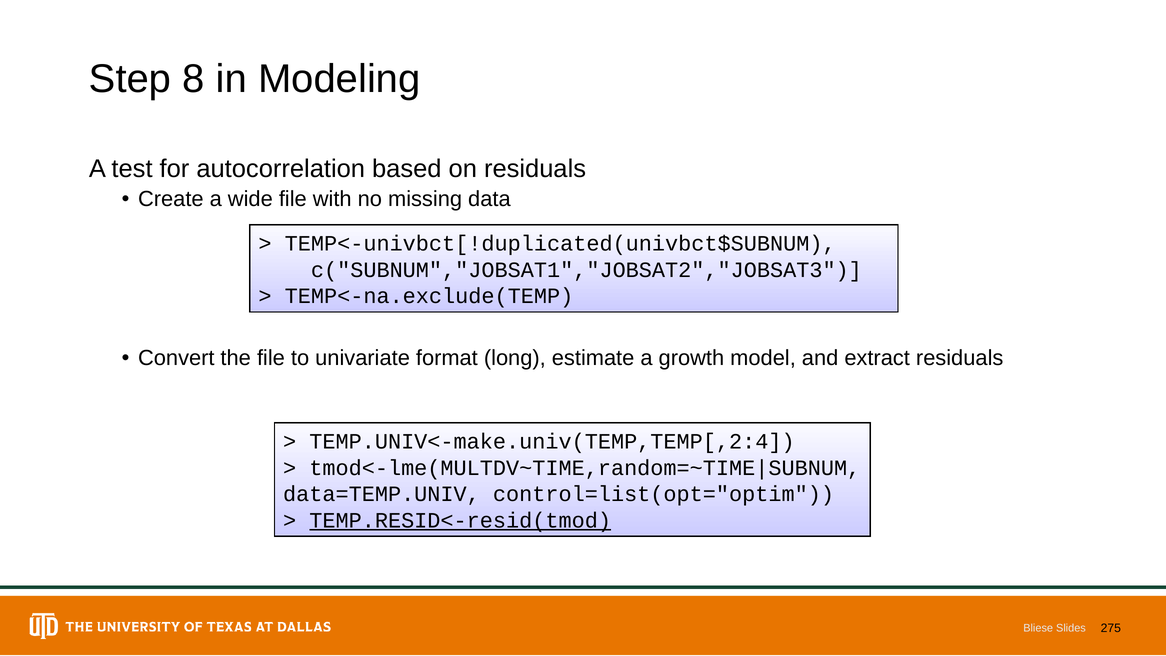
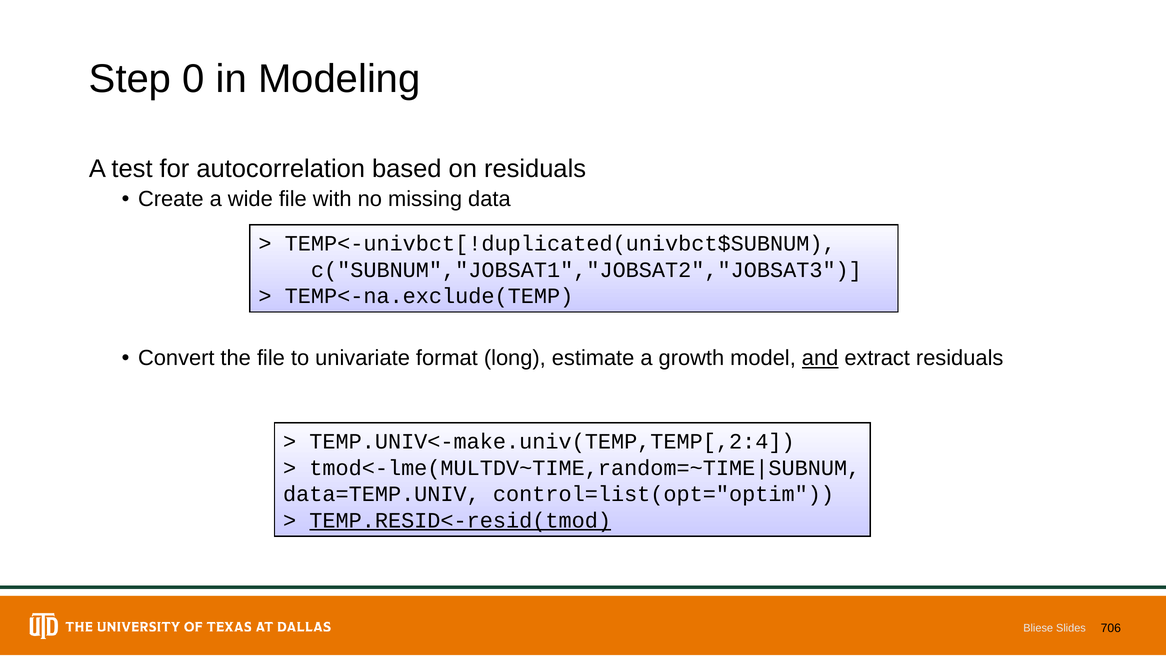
8: 8 -> 0 (194, 79)
and underline: none -> present (820, 358)
275: 275 -> 706 (1111, 628)
